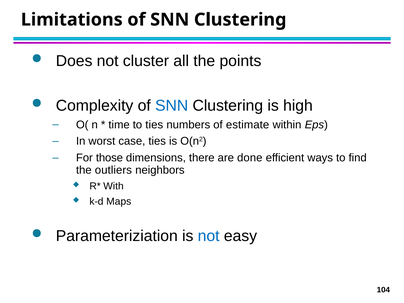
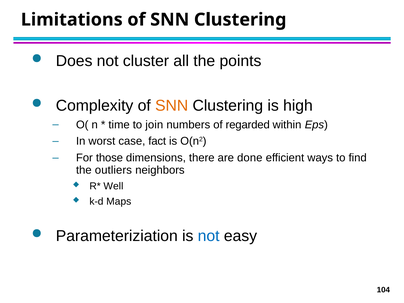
SNN colour: blue -> orange (172, 106)
to ties: ties -> join (154, 125)
estimate: estimate -> regarded (248, 125)
case ties: ties -> fact (157, 141)
With: With -> Well (113, 186)
